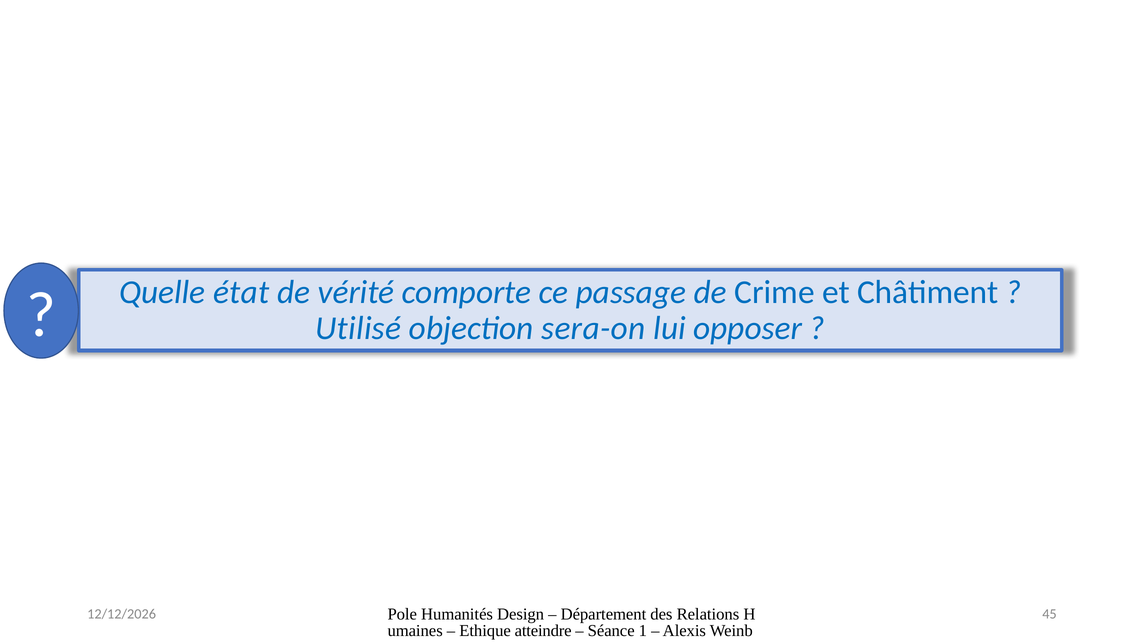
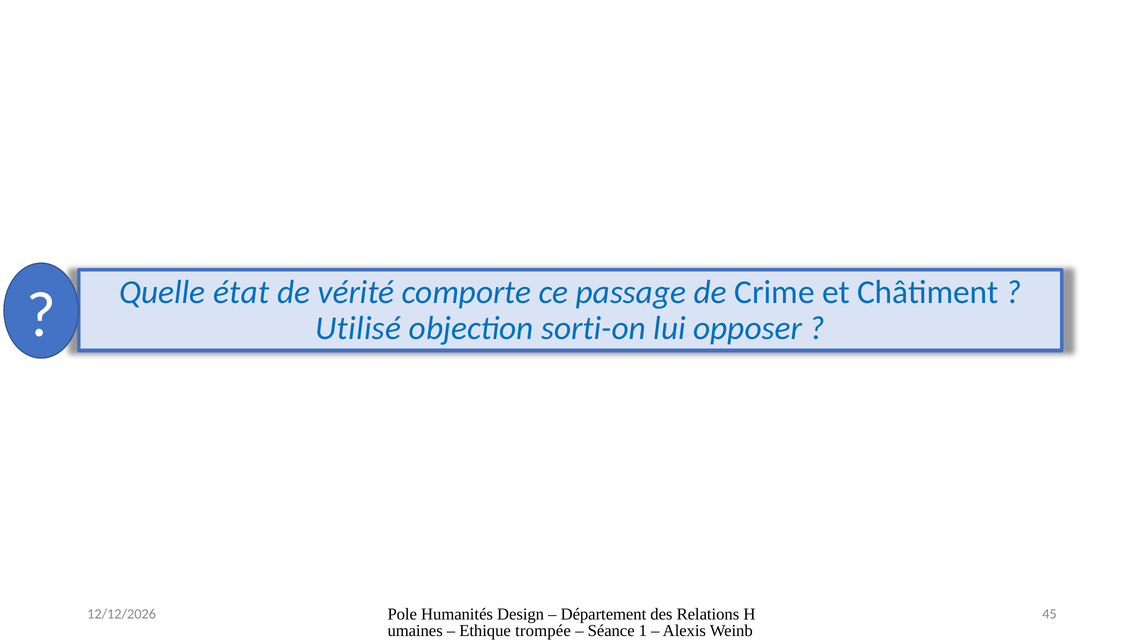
sera-on: sera-on -> sorti-on (593, 328)
atteindre: atteindre -> trompée (543, 631)
